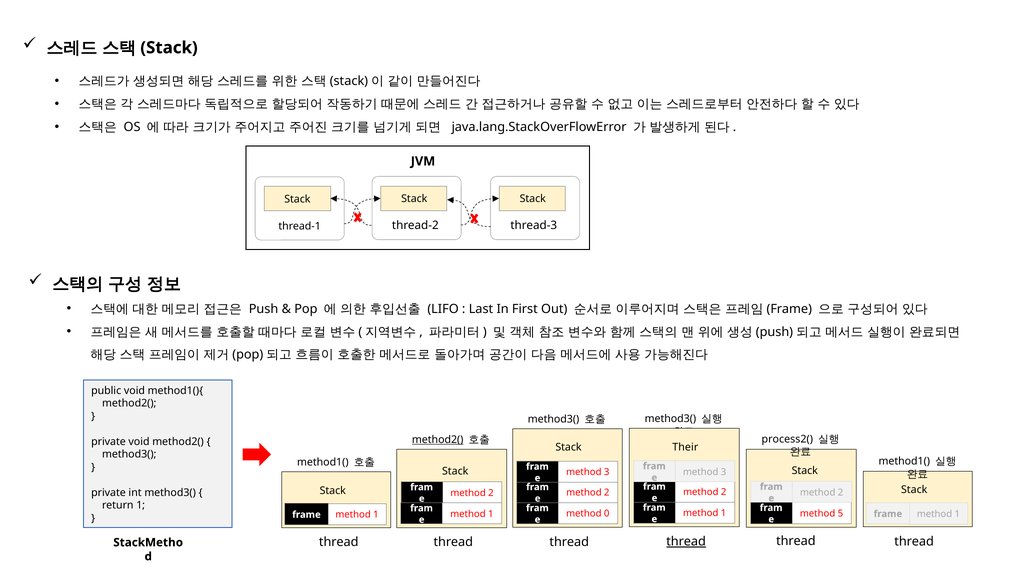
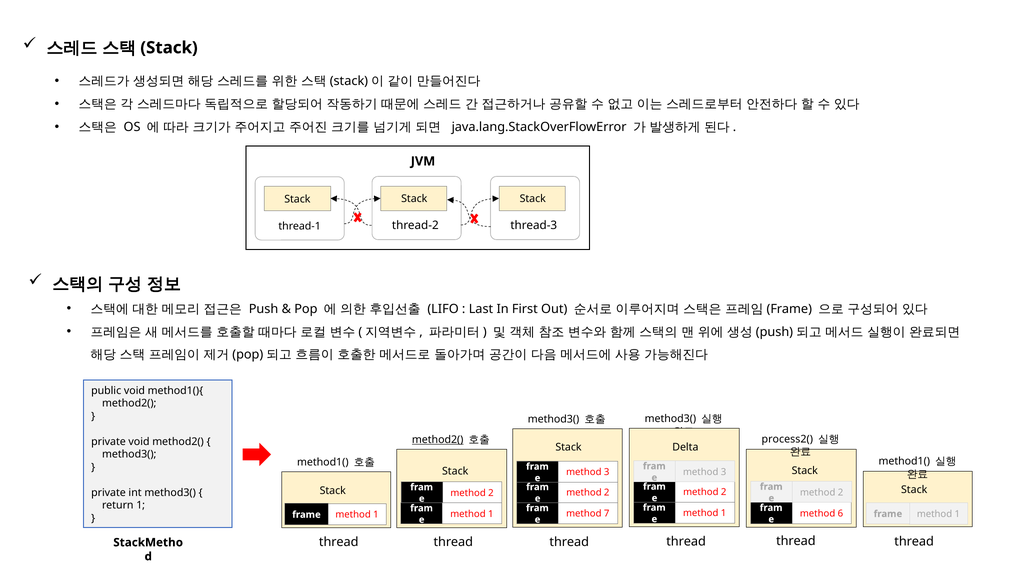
Their: Their -> Delta (685, 447)
5: 5 -> 6 (840, 514)
0: 0 -> 7 (607, 514)
thread underline: present -> none (686, 542)
